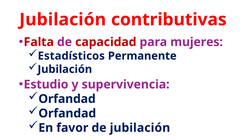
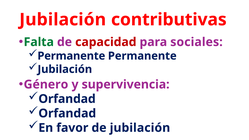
Falta colour: red -> green (39, 42)
mujeres: mujeres -> sociales (196, 42)
Estadísticos: Estadísticos -> Permanente (71, 56)
Estudio: Estudio -> Género (46, 84)
